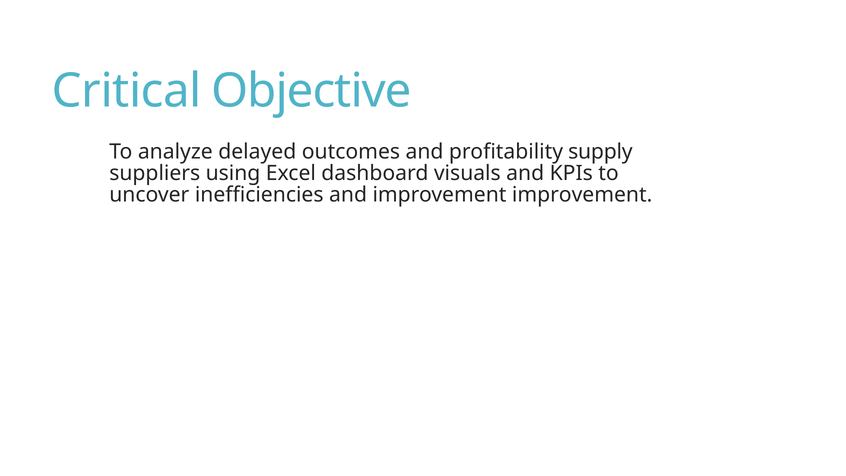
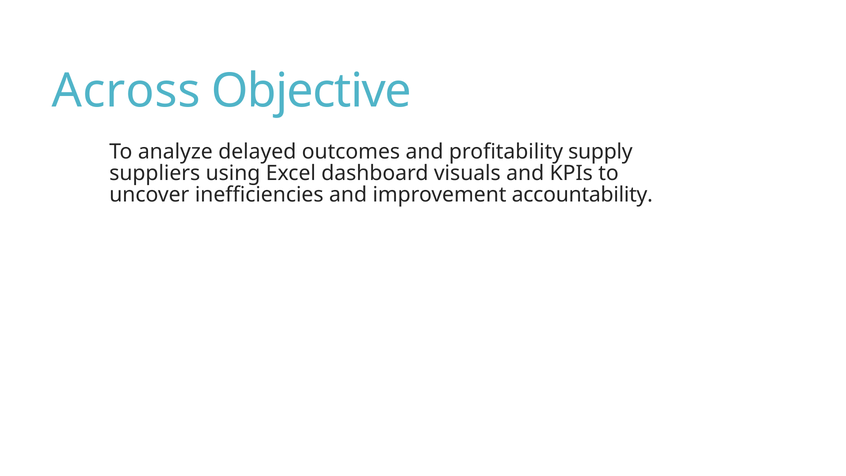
Critical: Critical -> Across (126, 91)
improvement improvement: improvement -> accountability (582, 195)
